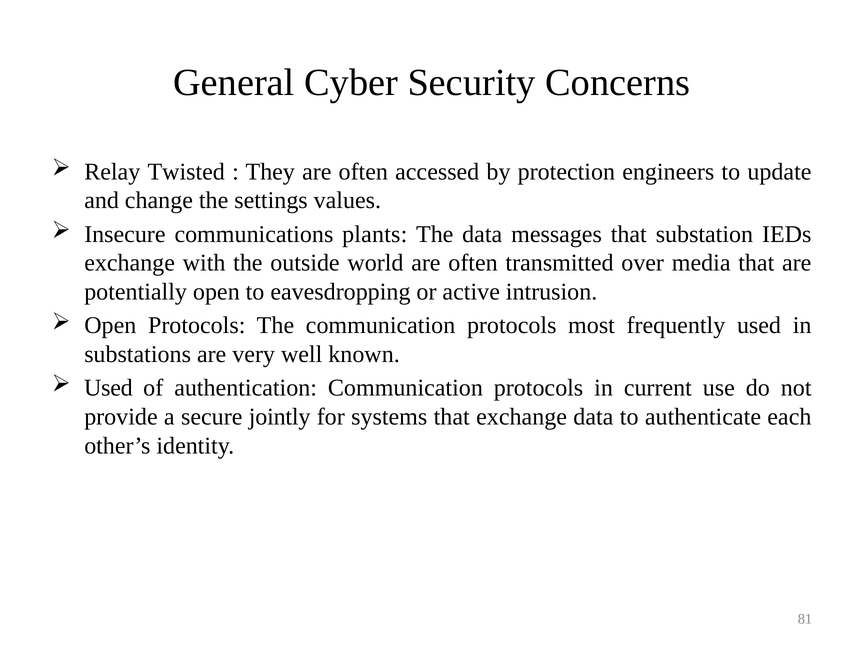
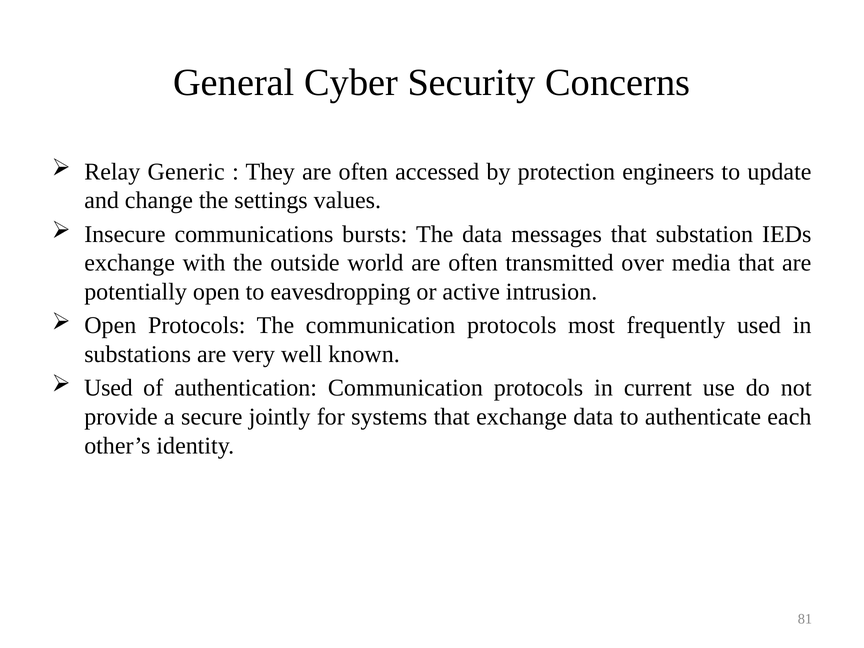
Twisted: Twisted -> Generic (186, 172)
plants: plants -> bursts (375, 234)
